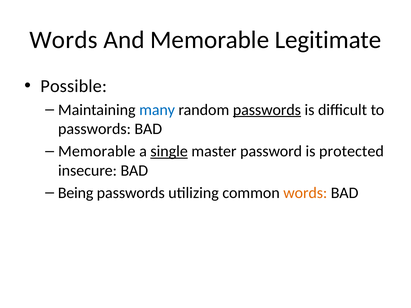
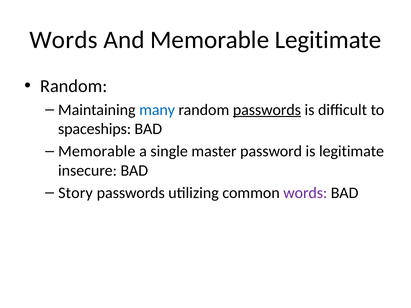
Possible: Possible -> Random (74, 86)
passwords: passwords -> spaceships (95, 129)
single underline: present -> none (169, 151)
is protected: protected -> legitimate (352, 151)
Being: Being -> Story (75, 193)
words colour: orange -> purple (305, 193)
